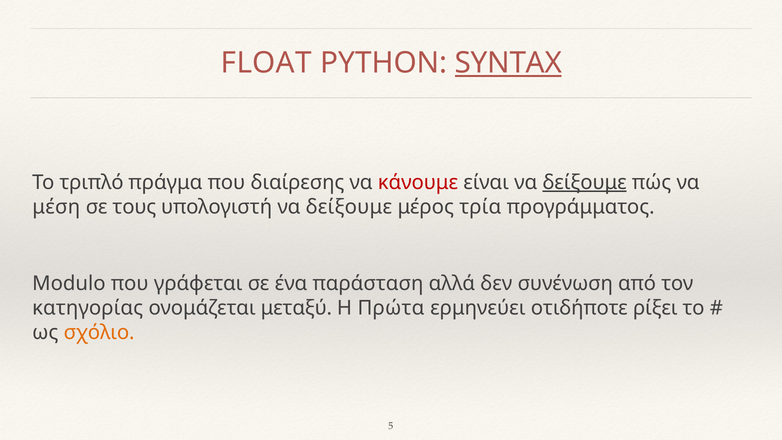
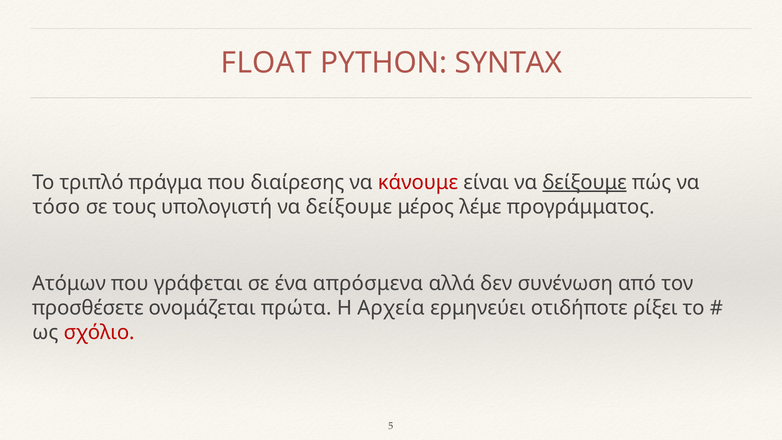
SYNTAX underline: present -> none (508, 63)
μέση: μέση -> τόσο (56, 207)
τρία: τρία -> λέμε (480, 207)
Modulo: Modulo -> Ατόμων (69, 283)
παράσταση: παράσταση -> απρόσμενα (368, 283)
κατηγορίας: κατηγορίας -> προσθέσετε (88, 308)
μεταξύ: μεταξύ -> πρώτα (296, 308)
Πρώτα: Πρώτα -> Αρχεία (391, 308)
σχόλιο colour: orange -> red (99, 332)
